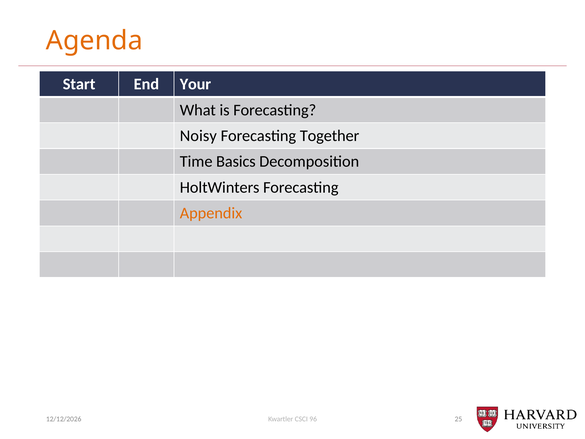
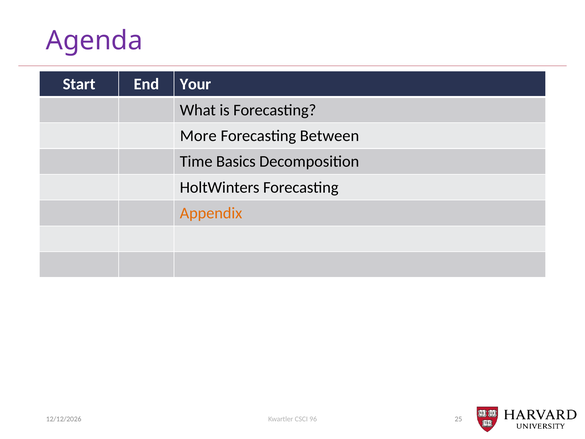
Agenda colour: orange -> purple (94, 41)
Noisy: Noisy -> More (198, 136)
Together: Together -> Between (329, 136)
